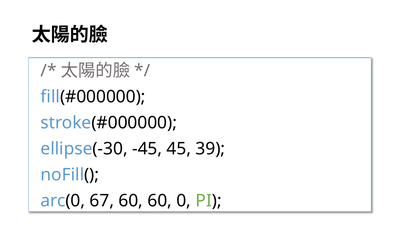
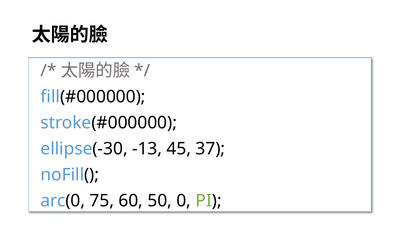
-45: -45 -> -13 (147, 149)
39: 39 -> 37 (210, 149)
67: 67 -> 75 (102, 201)
60 60: 60 -> 50 (160, 201)
